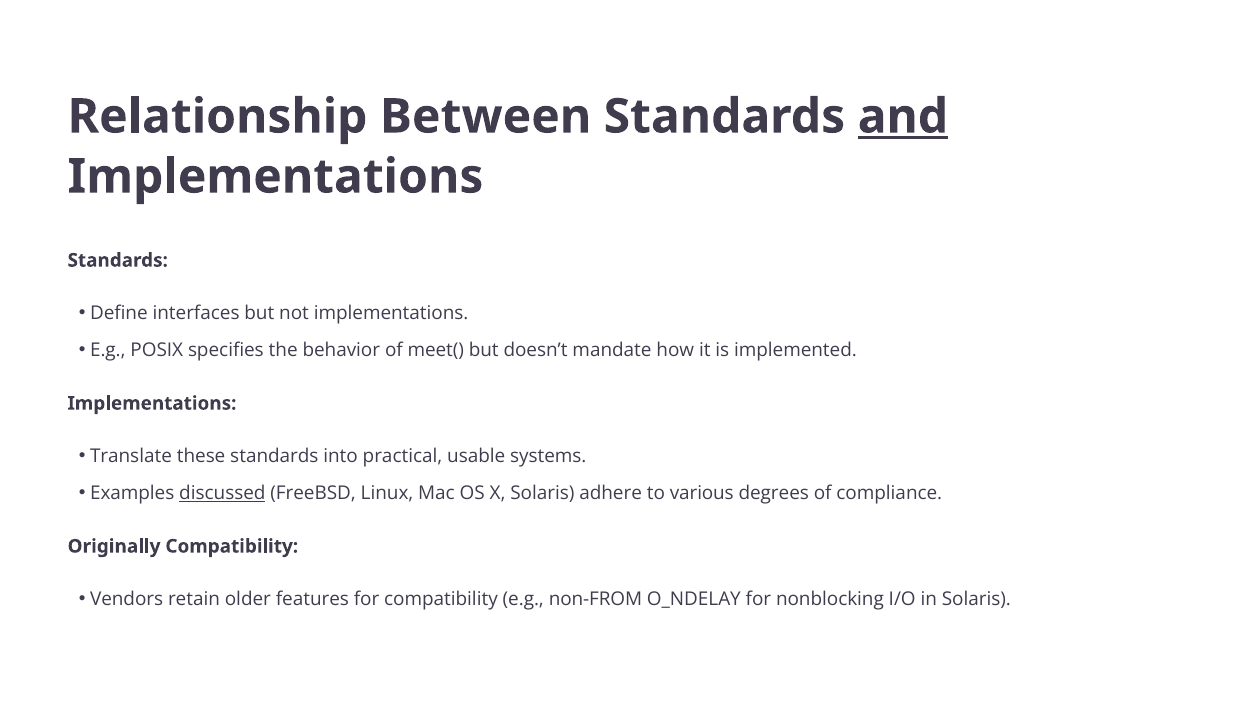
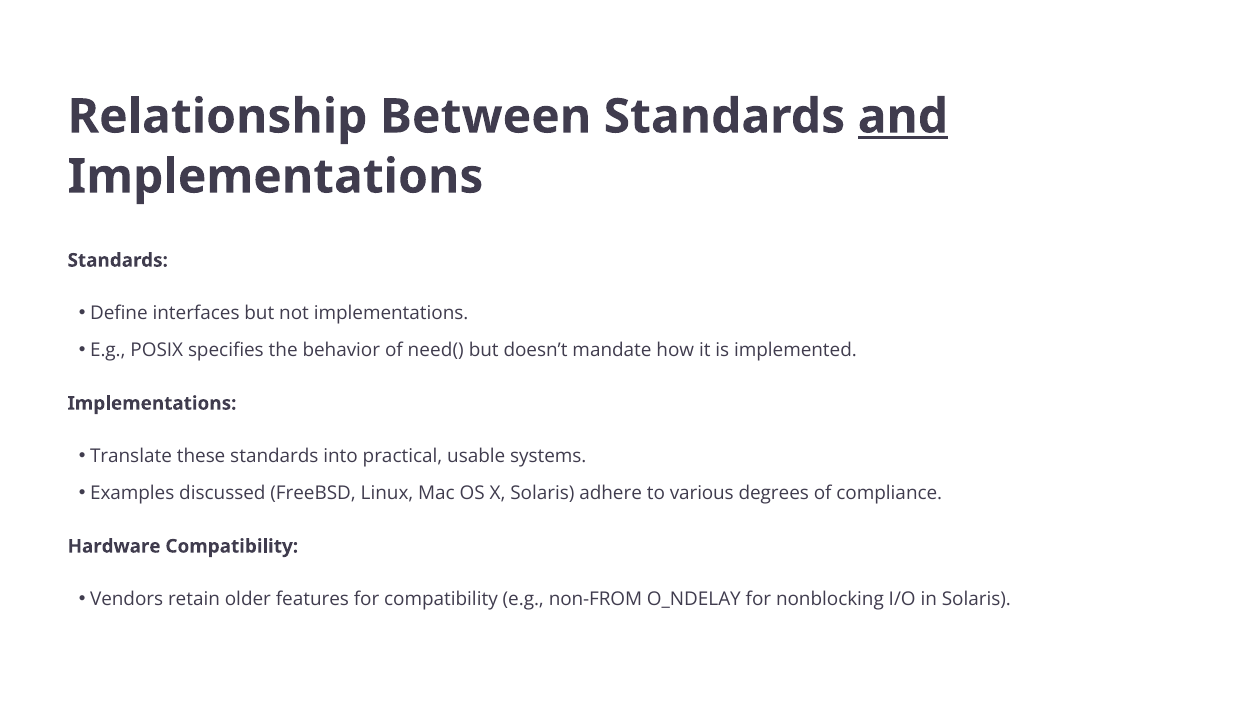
meet(: meet( -> need( (436, 351)
discussed underline: present -> none (222, 494)
Originally: Originally -> Hardware (114, 546)
